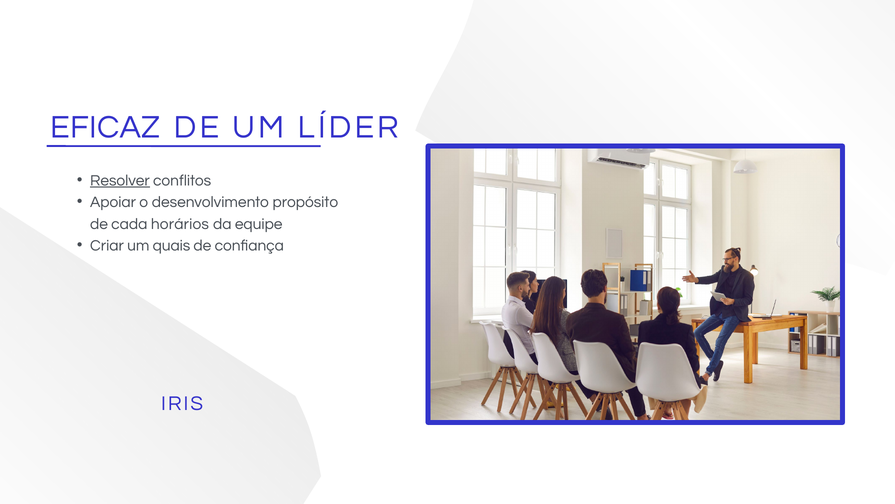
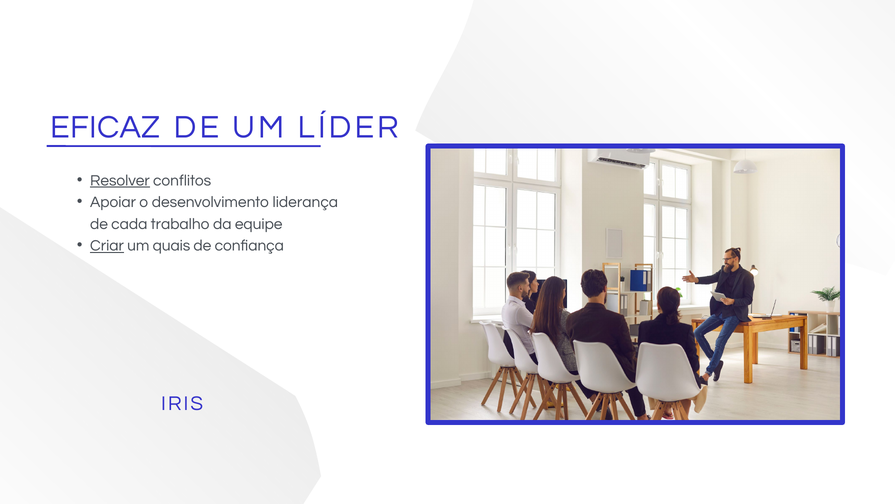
propósito: propósito -> liderança (305, 202)
horários: horários -> trabalho (180, 224)
Criar underline: none -> present (107, 245)
